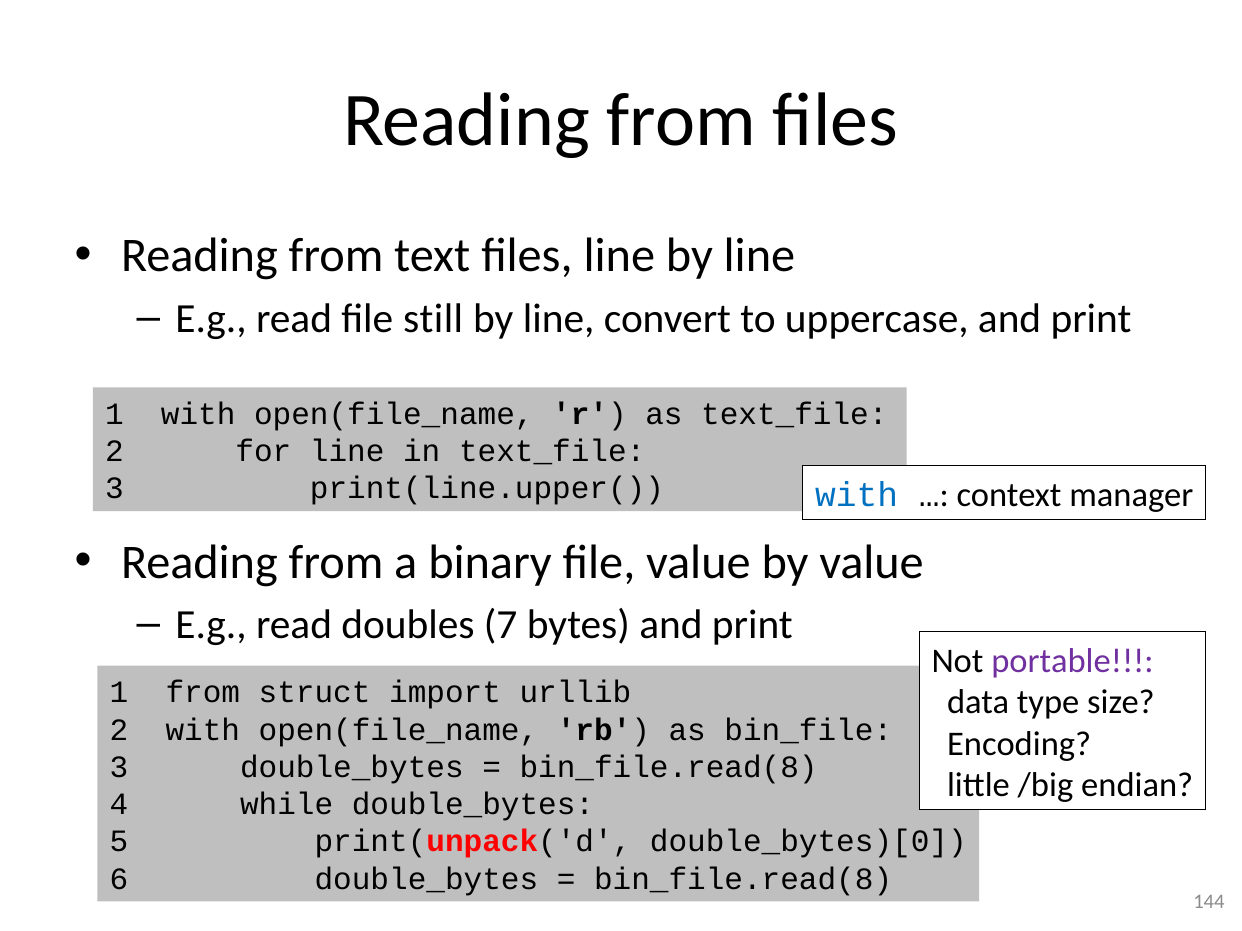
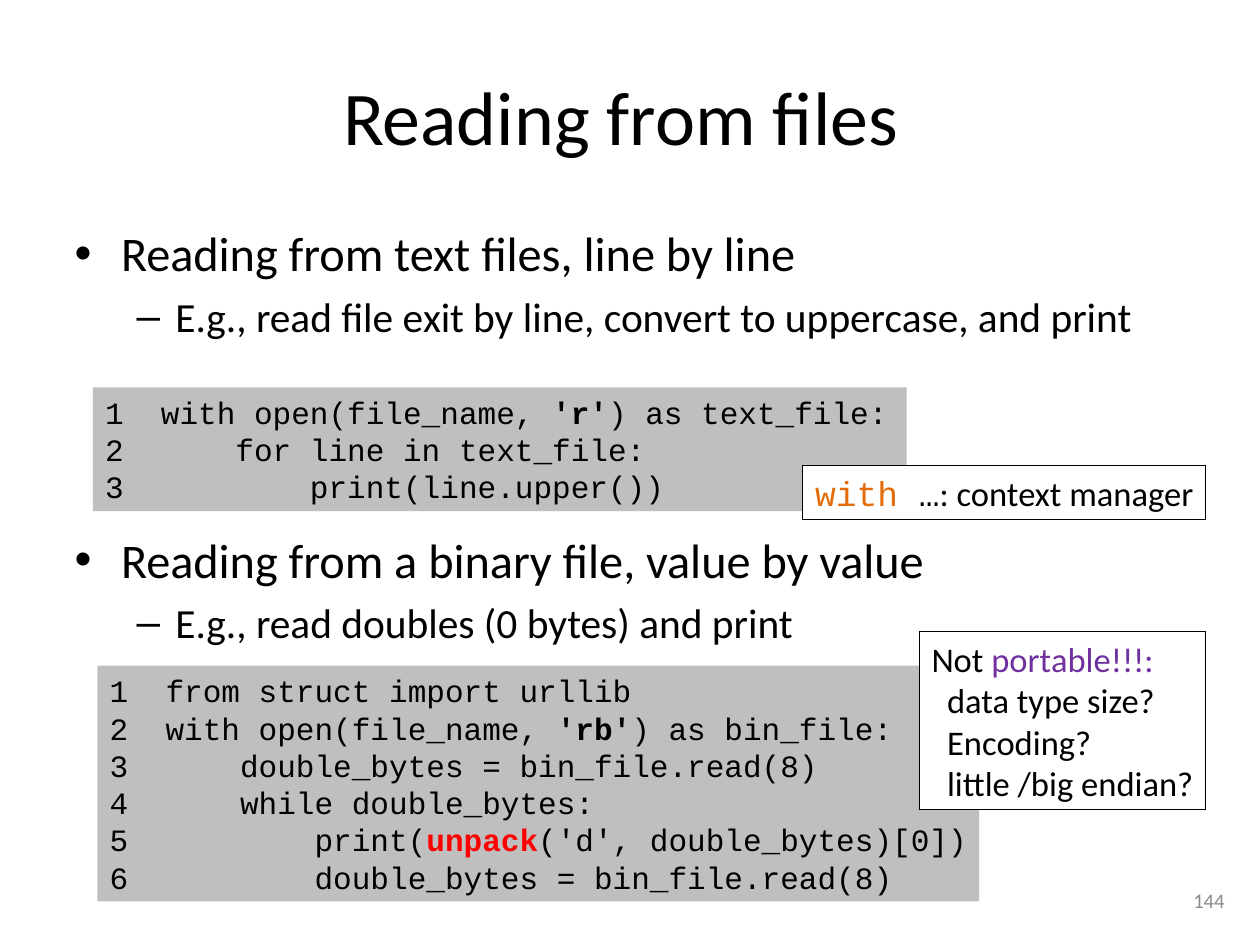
still: still -> exit (433, 319)
with colour: blue -> orange (857, 495)
7: 7 -> 0 (501, 625)
